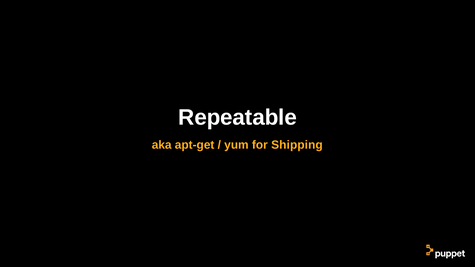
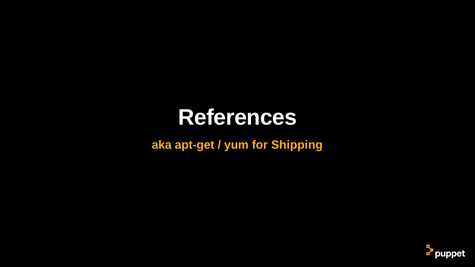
Repeatable: Repeatable -> References (238, 118)
